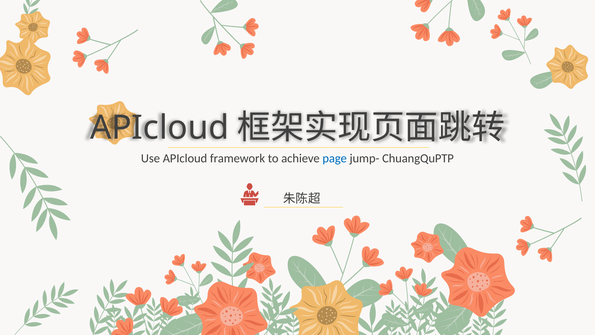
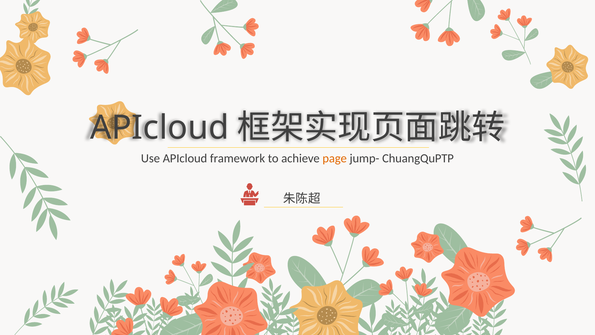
page colour: blue -> orange (335, 158)
